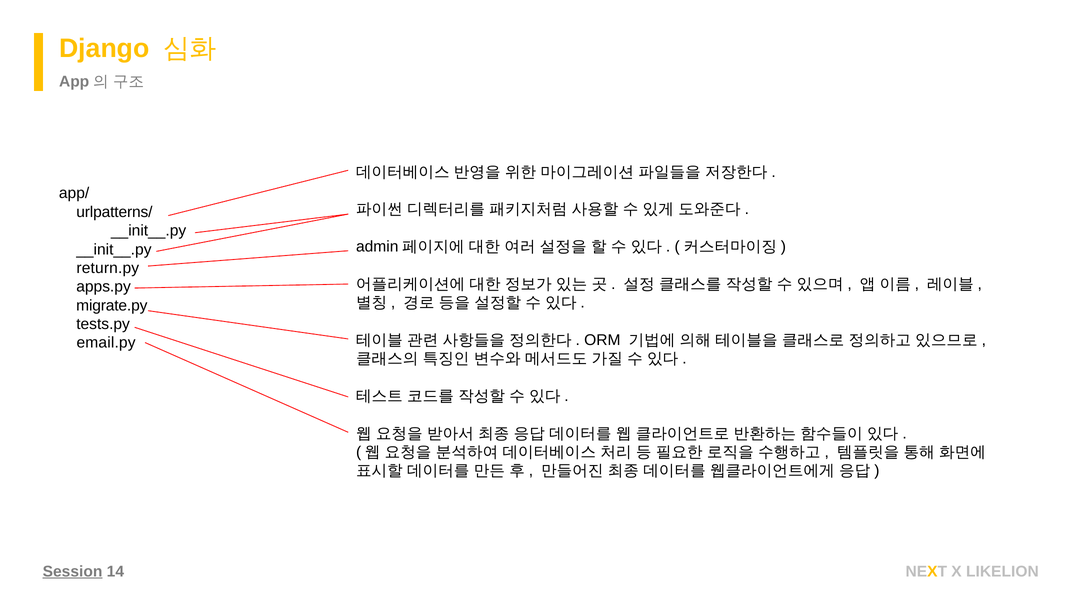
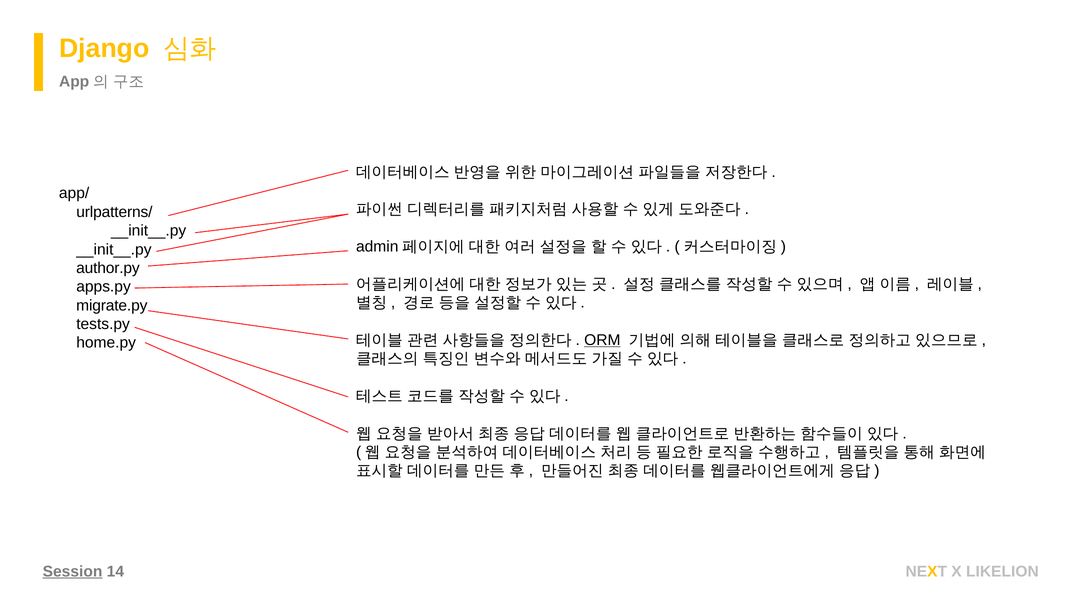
return.py: return.py -> author.py (108, 268)
ORM underline: none -> present (602, 340)
email.py: email.py -> home.py (106, 343)
